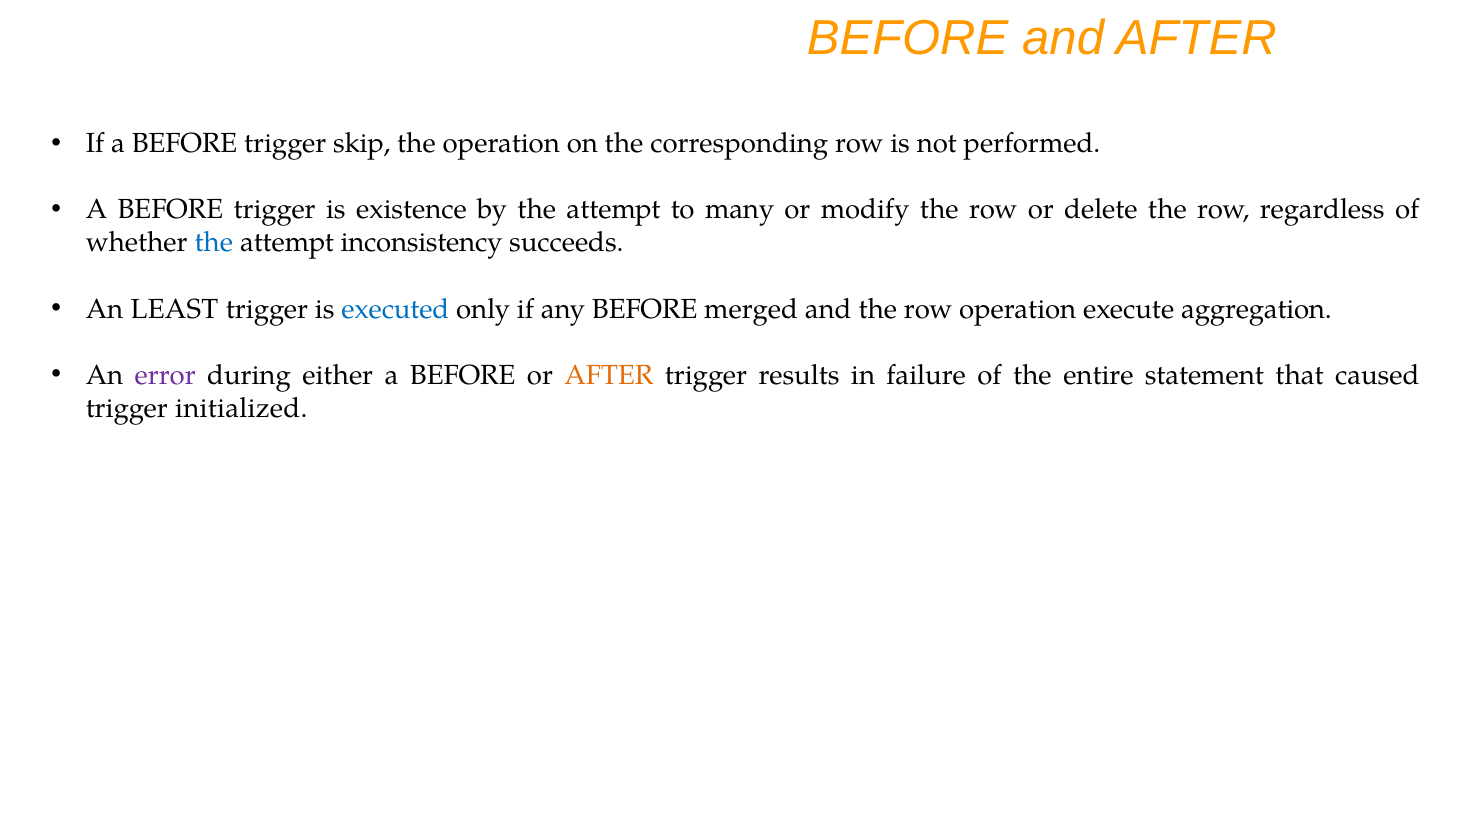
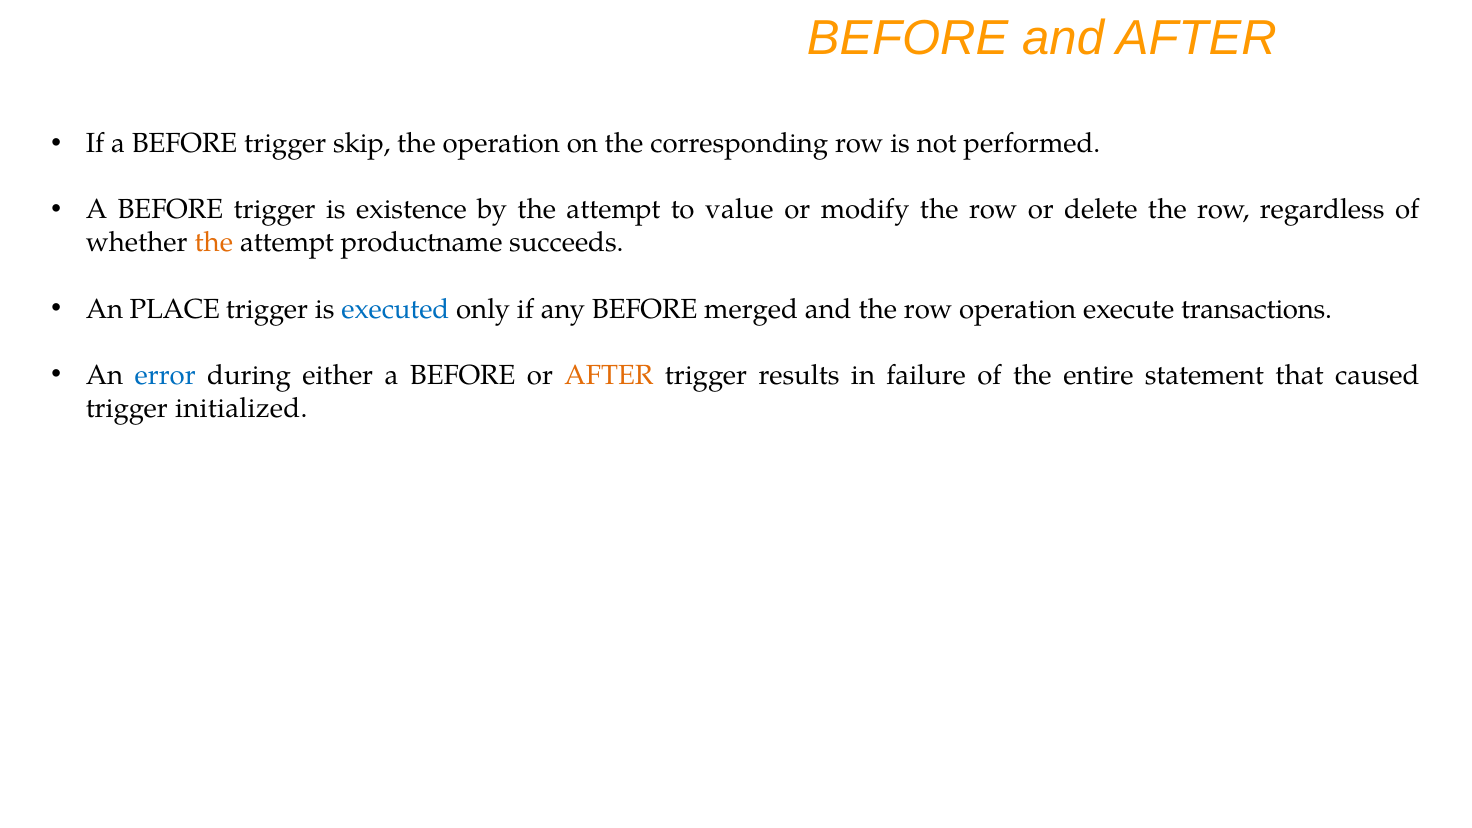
many: many -> value (739, 210)
the colour: blue -> orange (214, 243)
inconsistency: inconsistency -> productname (422, 243)
LEAST: LEAST -> PLACE (175, 309)
aggregation: aggregation -> transactions (1256, 309)
error colour: purple -> blue (165, 375)
